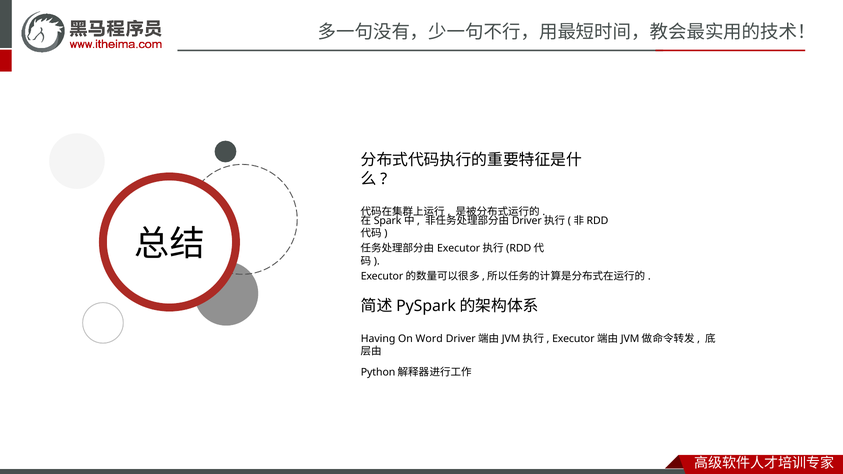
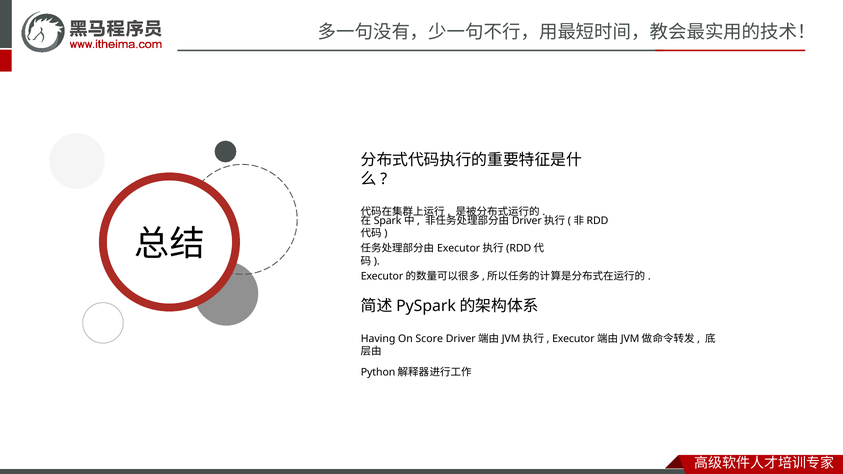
Word: Word -> Score (429, 339)
